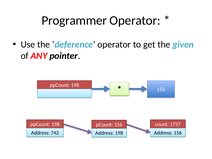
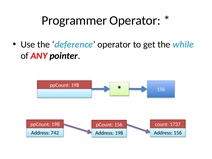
given: given -> while (183, 44)
